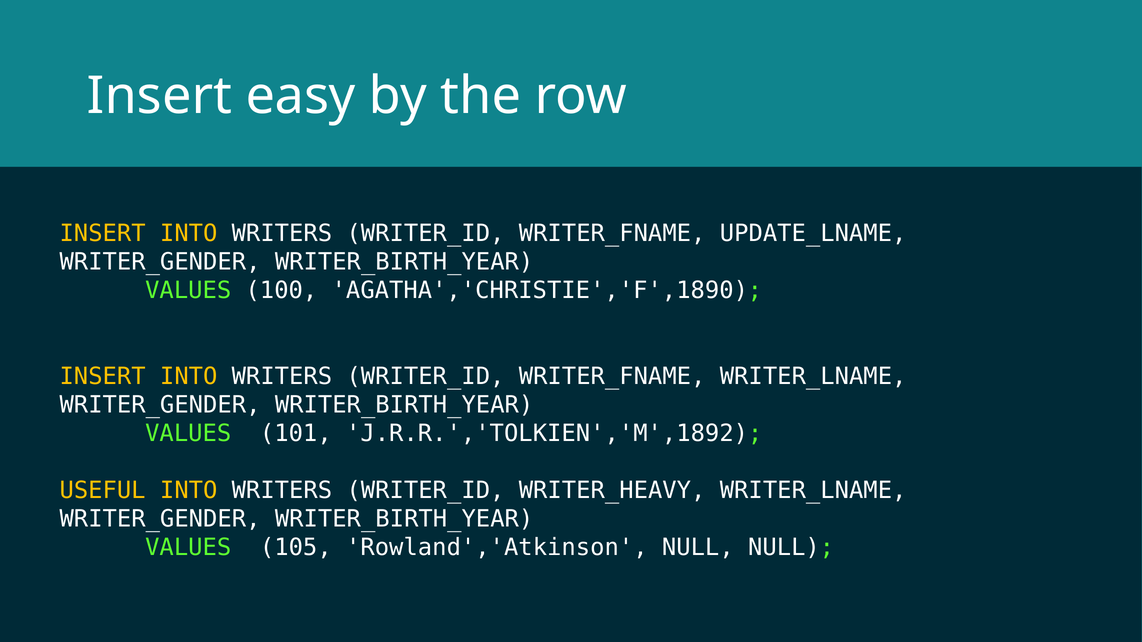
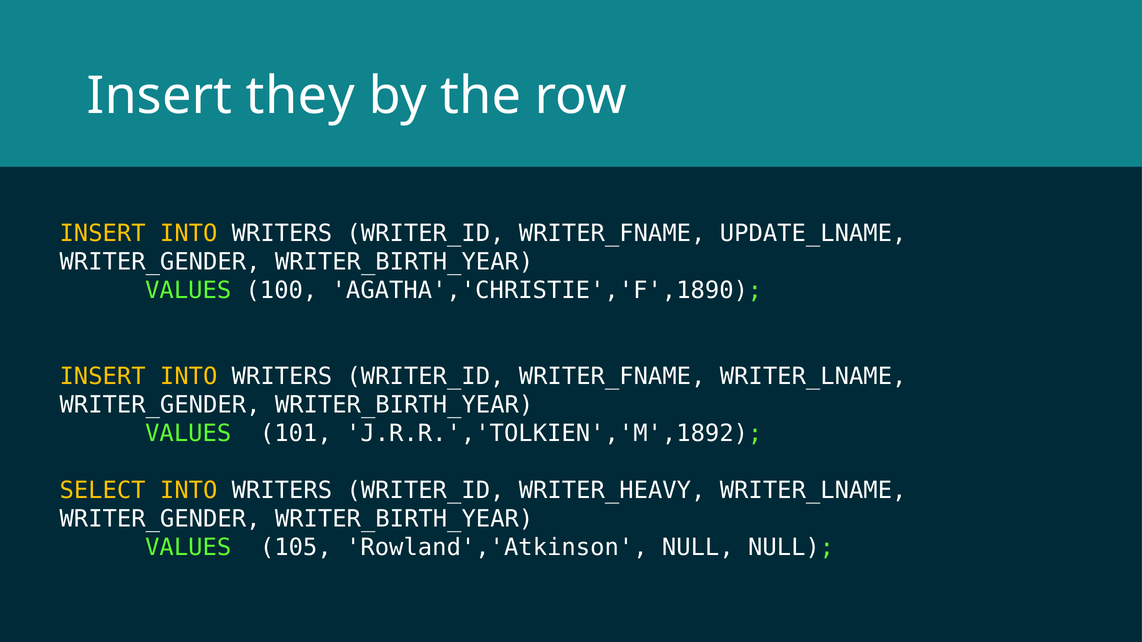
easy: easy -> they (300, 96)
USEFUL: USEFUL -> SELECT (103, 491)
